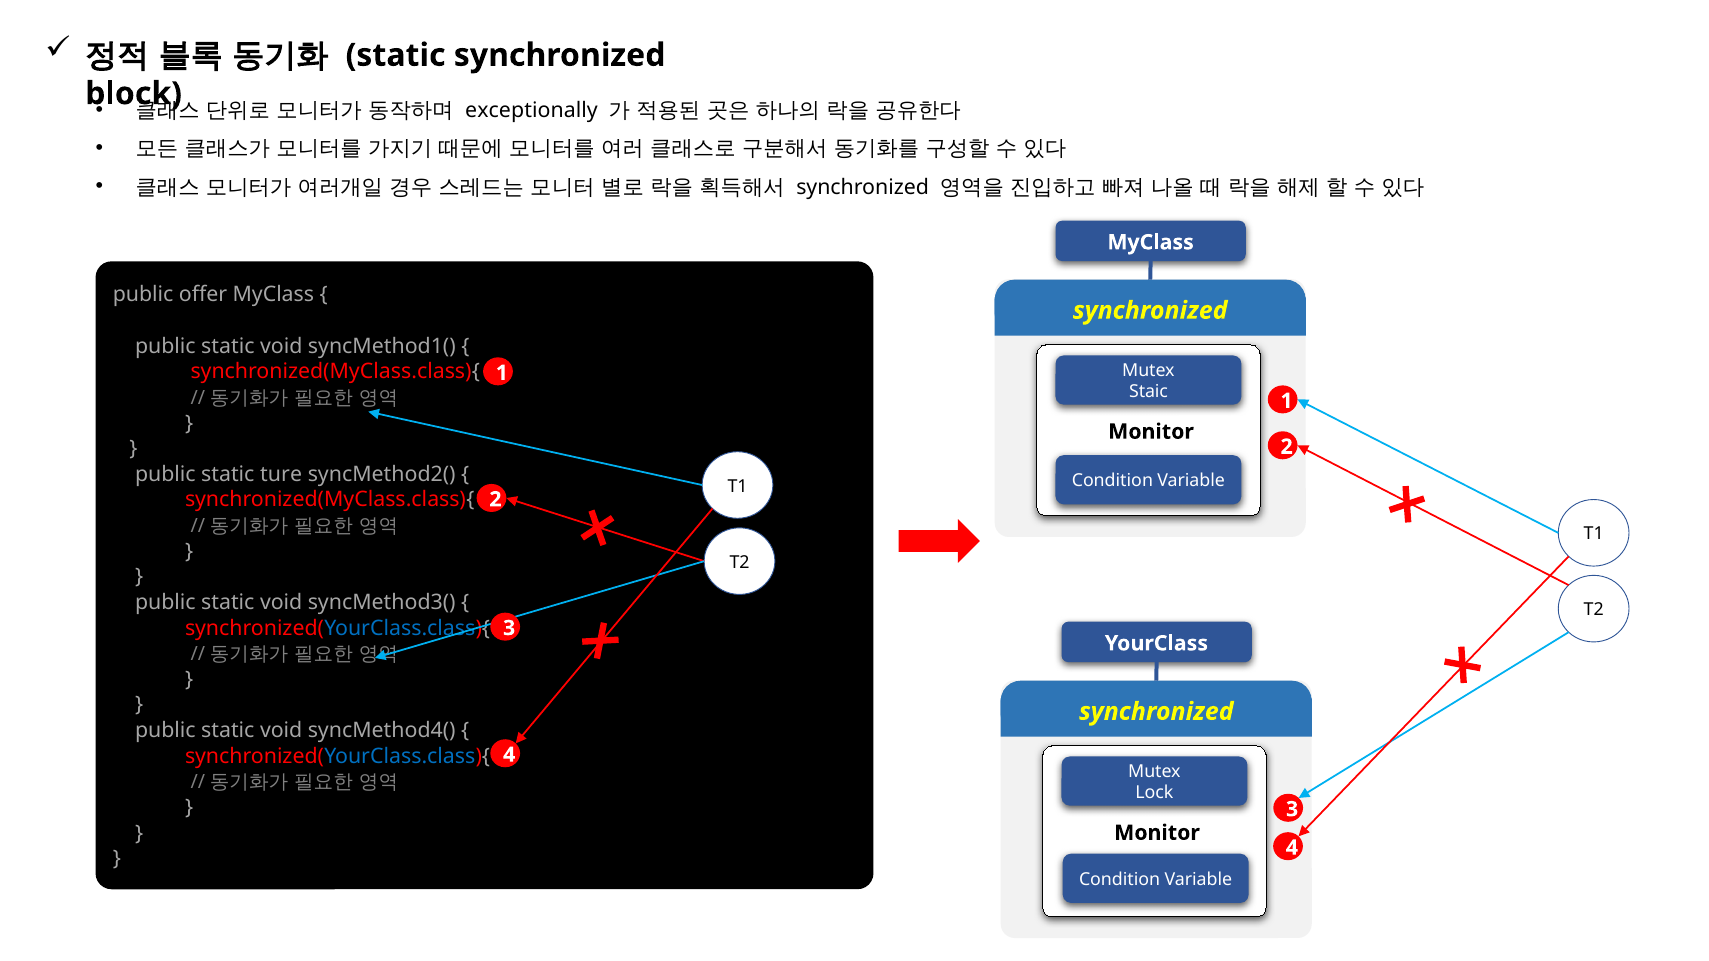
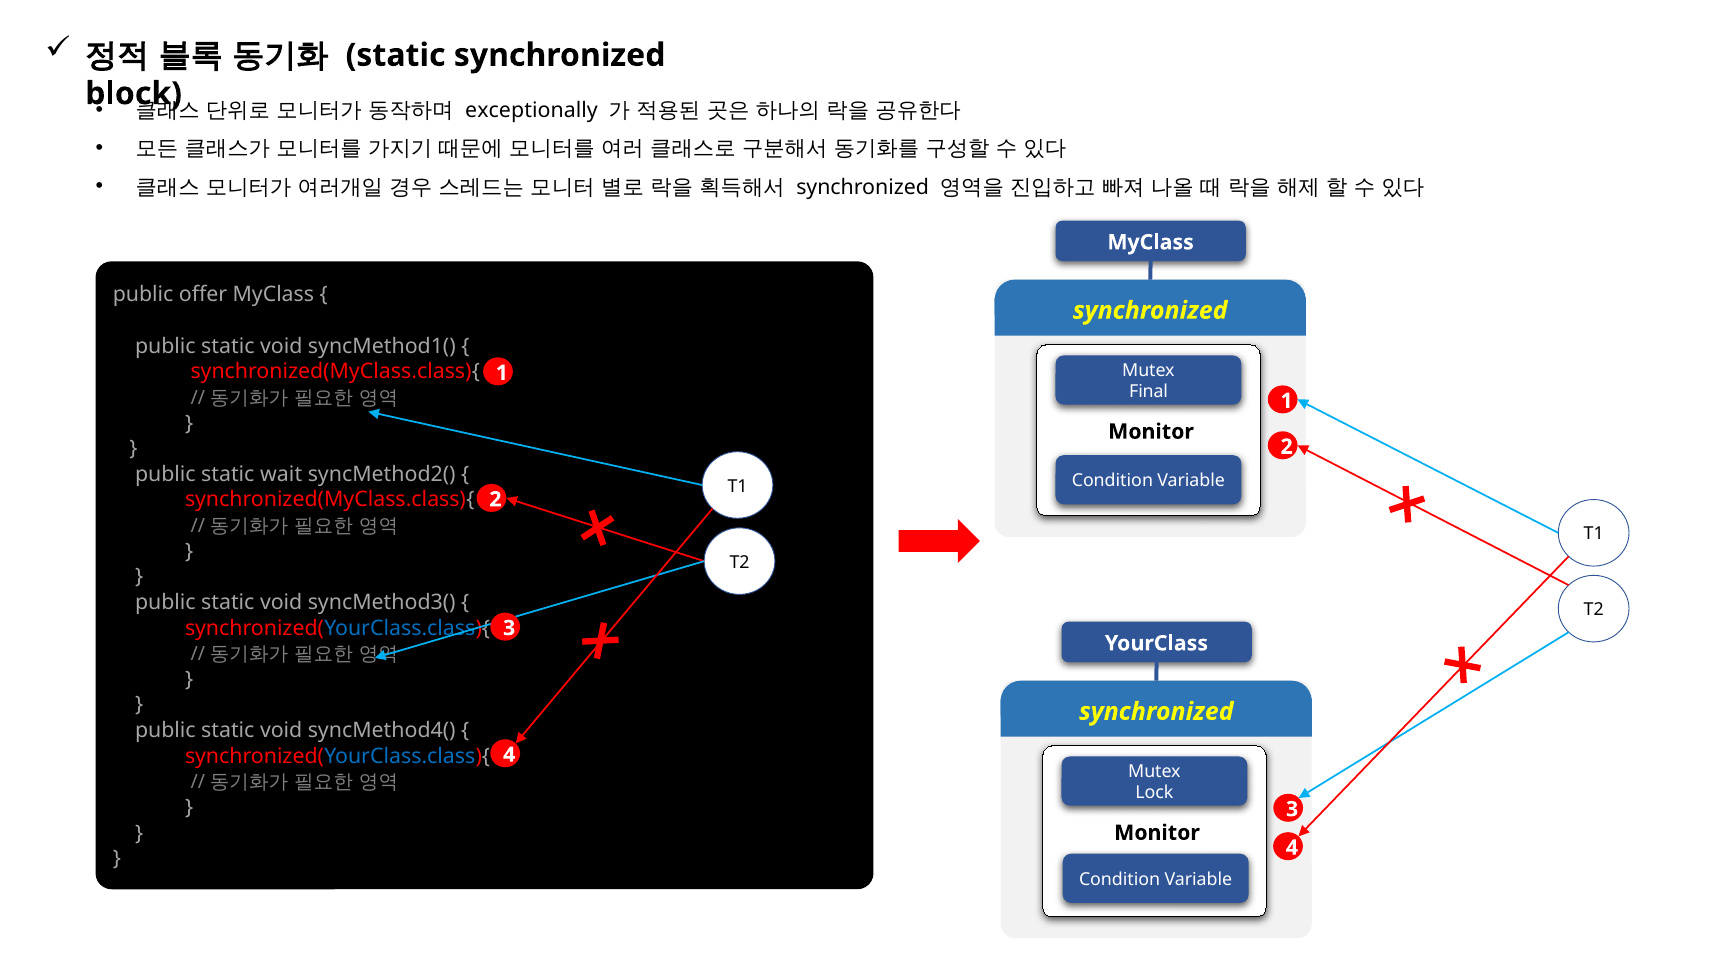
Staic: Staic -> Final (1149, 392)
ture: ture -> wait (281, 474)
